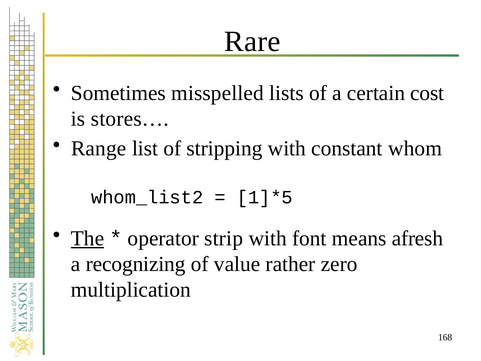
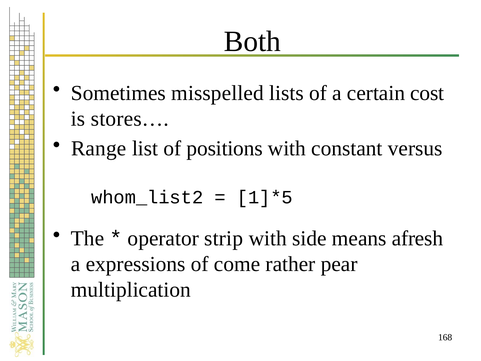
Rare: Rare -> Both (252, 41)
stripping: stripping -> positions (225, 148)
whom: whom -> versus (415, 148)
The underline: present -> none (88, 238)
font: font -> side (309, 238)
recognizing: recognizing -> expressions (136, 264)
value: value -> come (237, 264)
zero: zero -> pear (339, 264)
